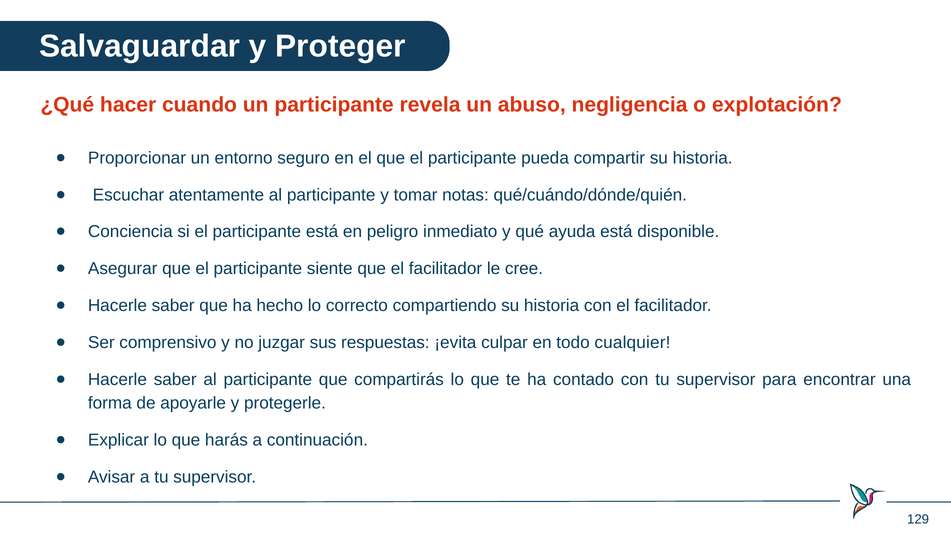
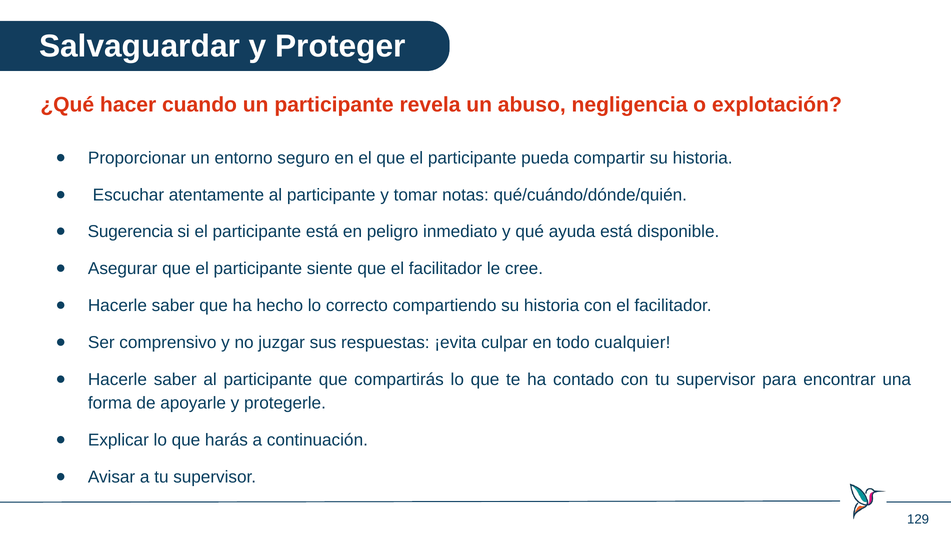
Conciencia: Conciencia -> Sugerencia (130, 232)
